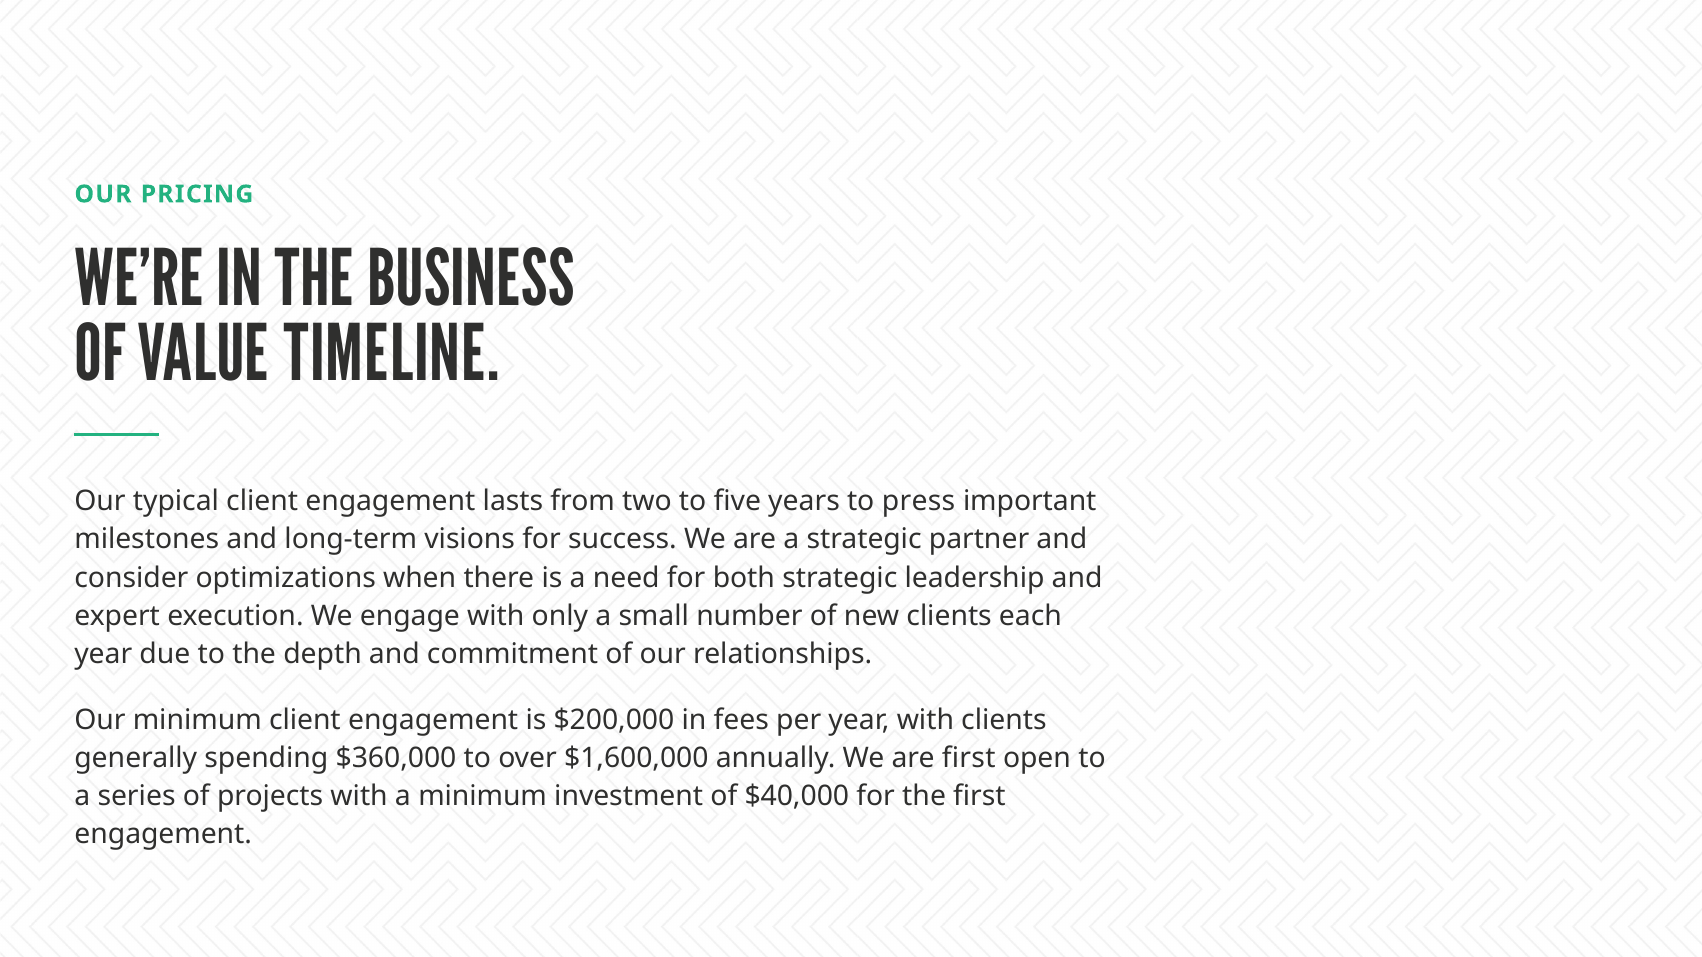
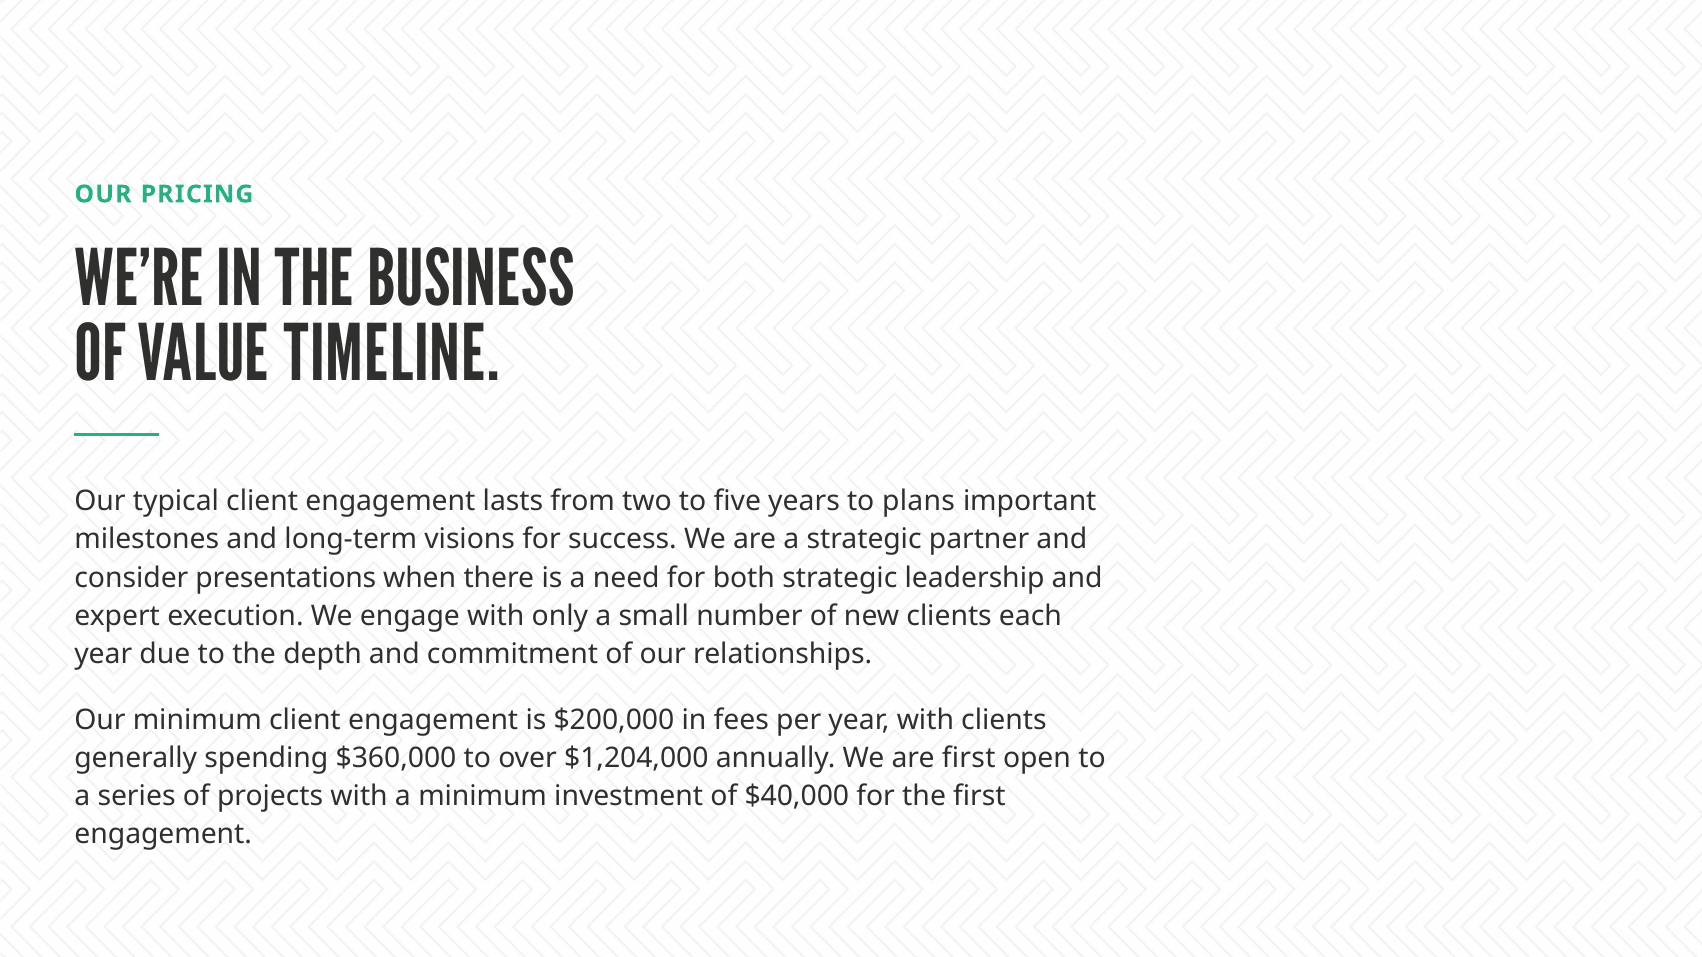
press: press -> plans (919, 502)
optimizations: optimizations -> presentations (286, 578)
$1,600,000: $1,600,000 -> $1,204,000 (636, 759)
